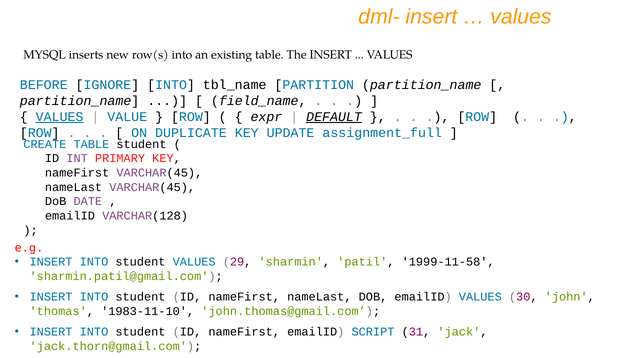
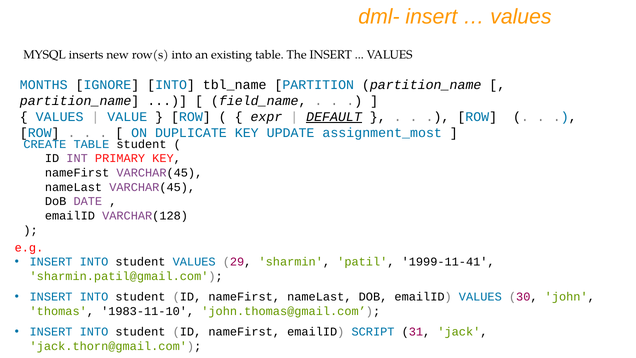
BEFORE: BEFORE -> MONTHS (44, 85)
VALUES underline: present -> none (60, 117)
assignment_full: assignment_full -> assignment_most (382, 133)
1999-11-58: 1999-11-58 -> 1999-11-41 (448, 262)
